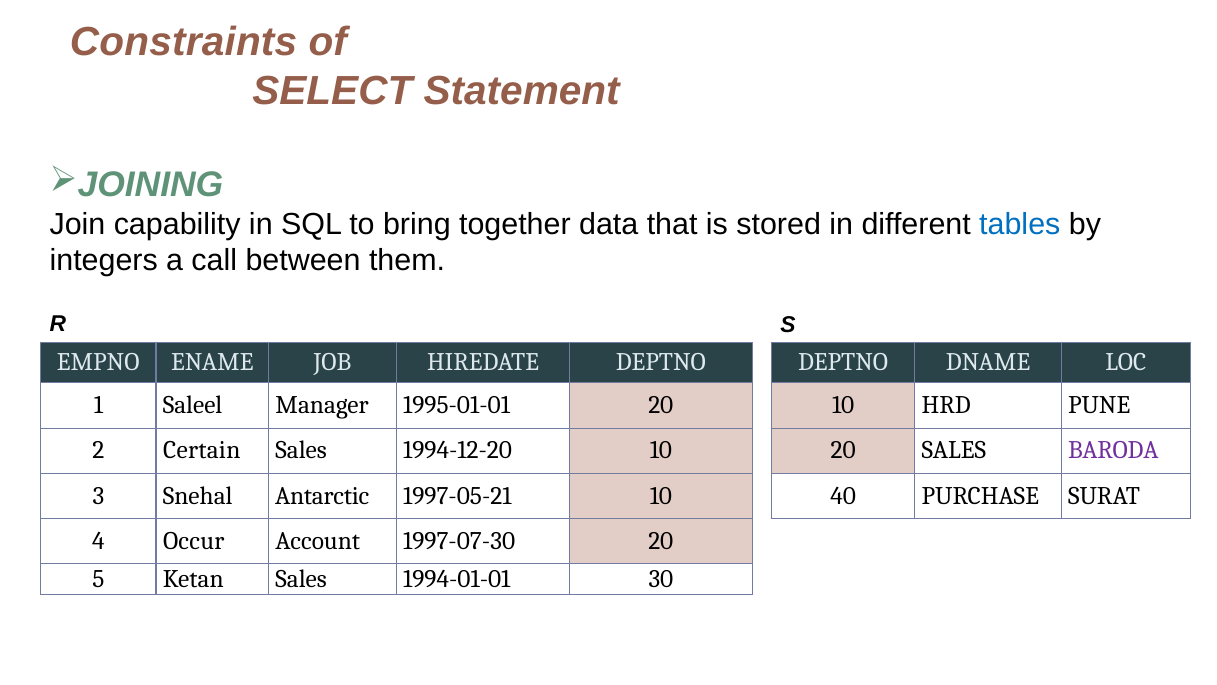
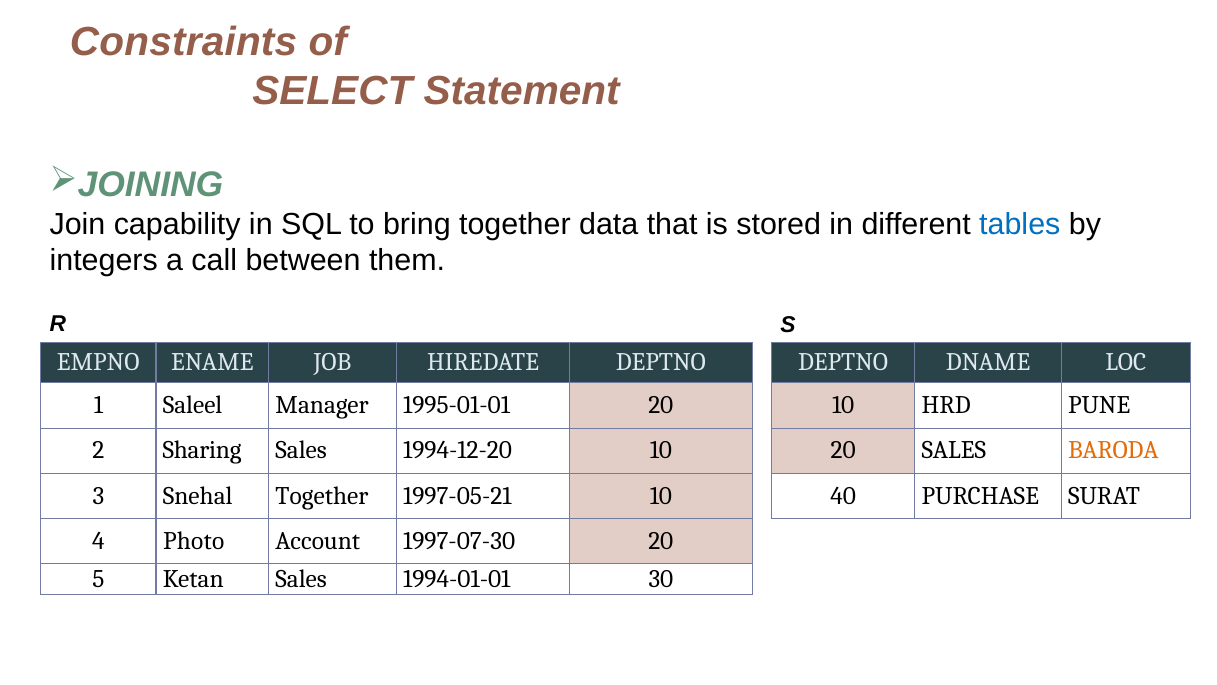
Certain: Certain -> Sharing (202, 450)
BARODA colour: purple -> orange (1113, 450)
Snehal Antarctic: Antarctic -> Together (322, 495)
Occur: Occur -> Photo (194, 541)
